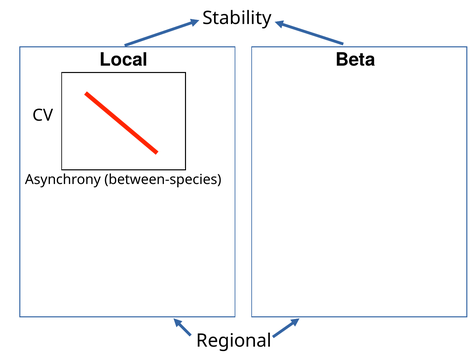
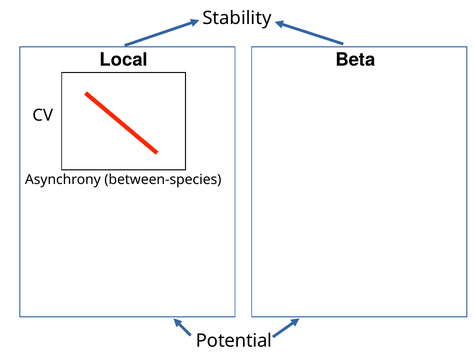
Regional: Regional -> Potential (234, 341)
